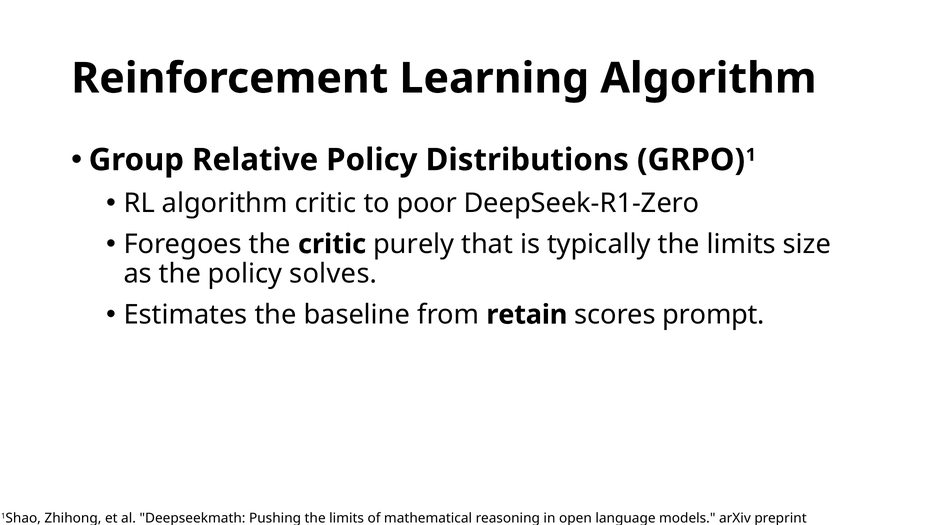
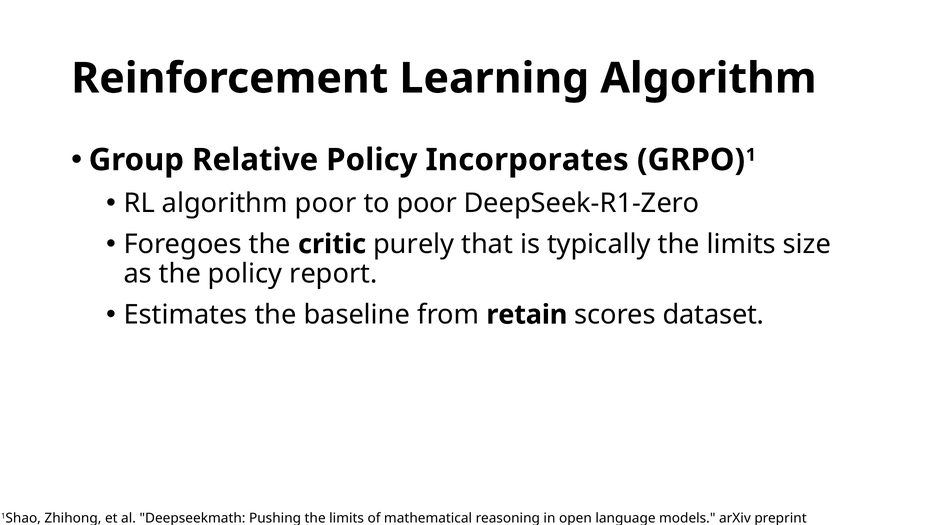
Distributions: Distributions -> Incorporates (527, 160)
algorithm critic: critic -> poor (326, 203)
solves: solves -> report (333, 274)
prompt: prompt -> dataset (713, 315)
